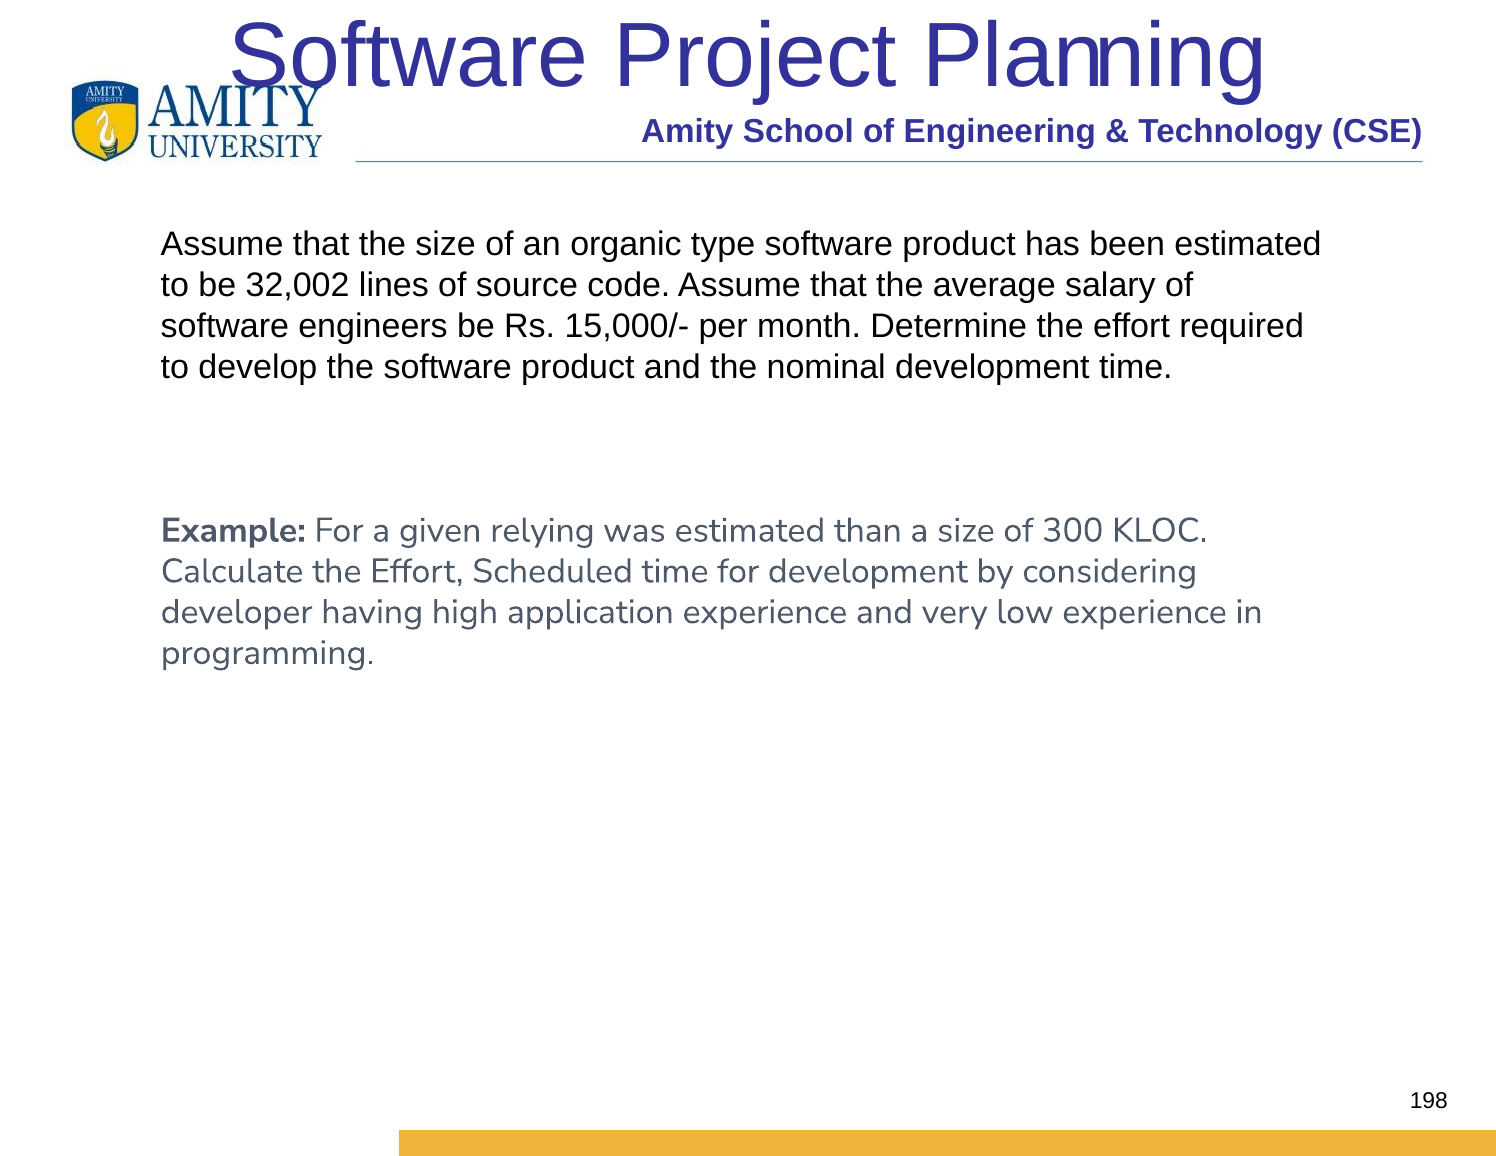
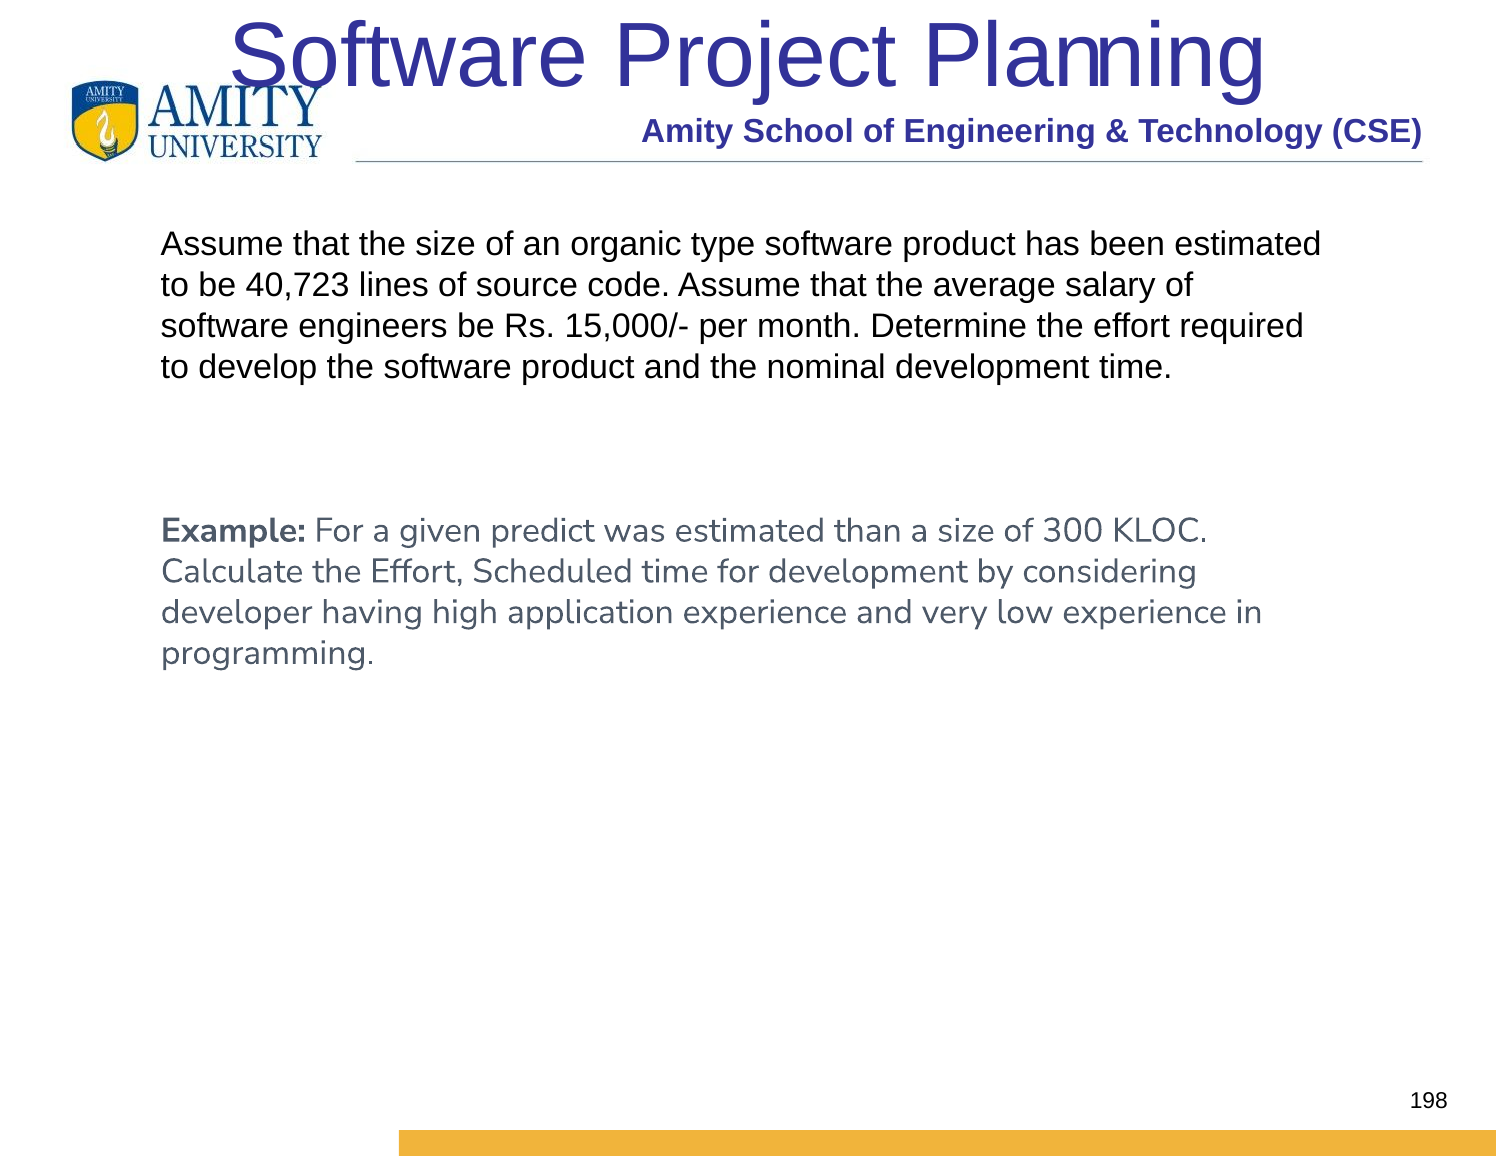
32,002: 32,002 -> 40,723 (298, 286)
relying: relying -> predict (542, 530)
